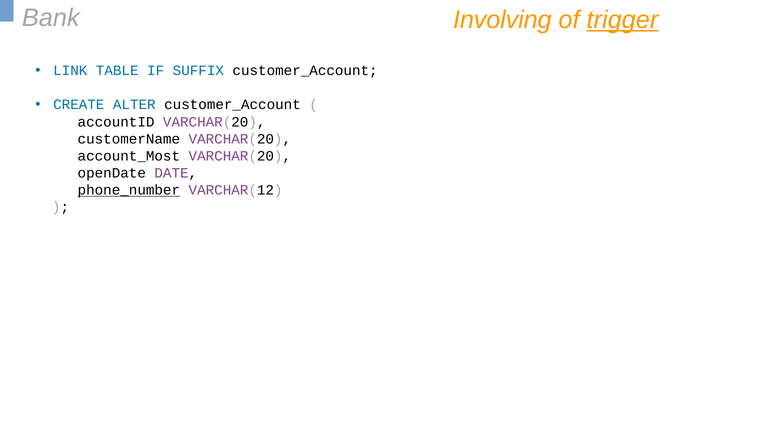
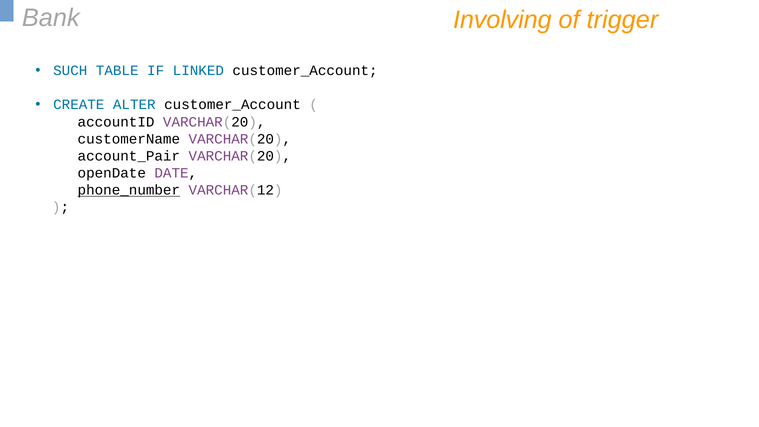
trigger underline: present -> none (622, 20)
LINK: LINK -> SUCH (70, 71)
SUFFIX: SUFFIX -> LINKED (198, 71)
account_Most: account_Most -> account_Pair (129, 156)
